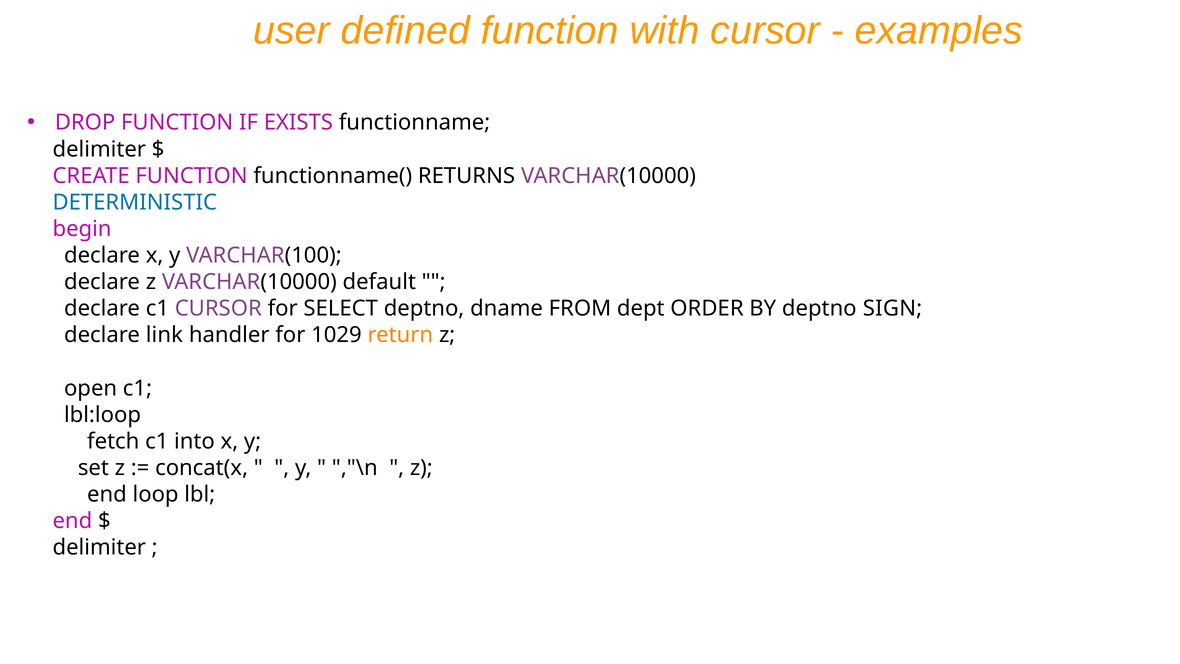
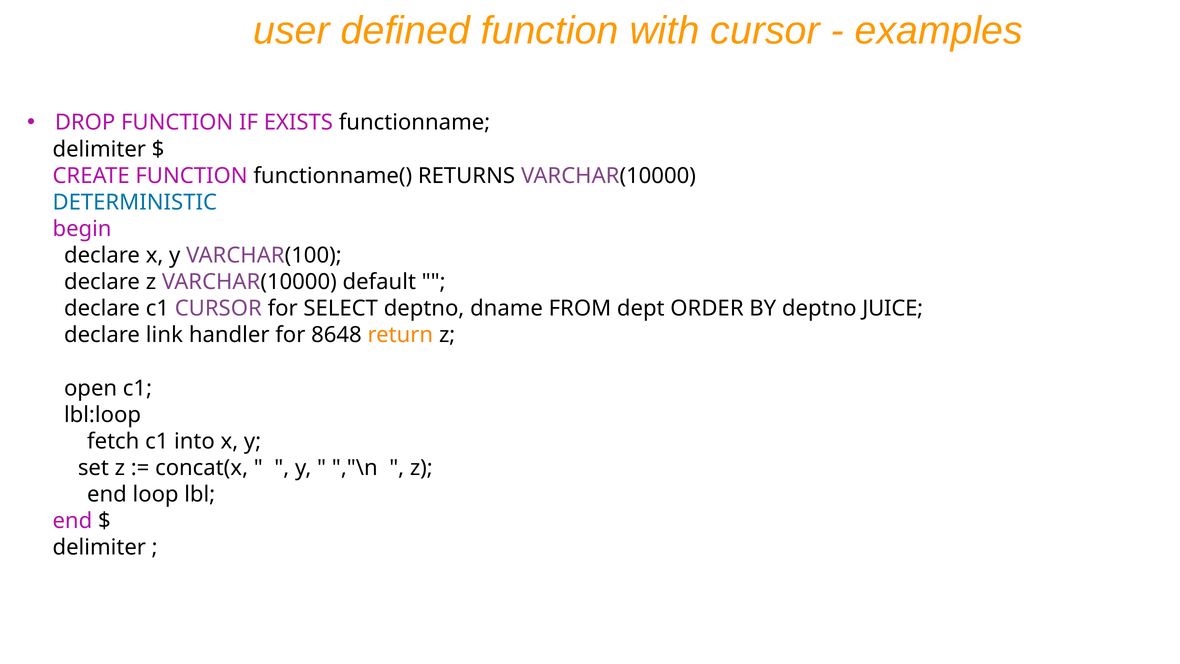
SIGN: SIGN -> JUICE (893, 308)
1029: 1029 -> 8648 (336, 335)
